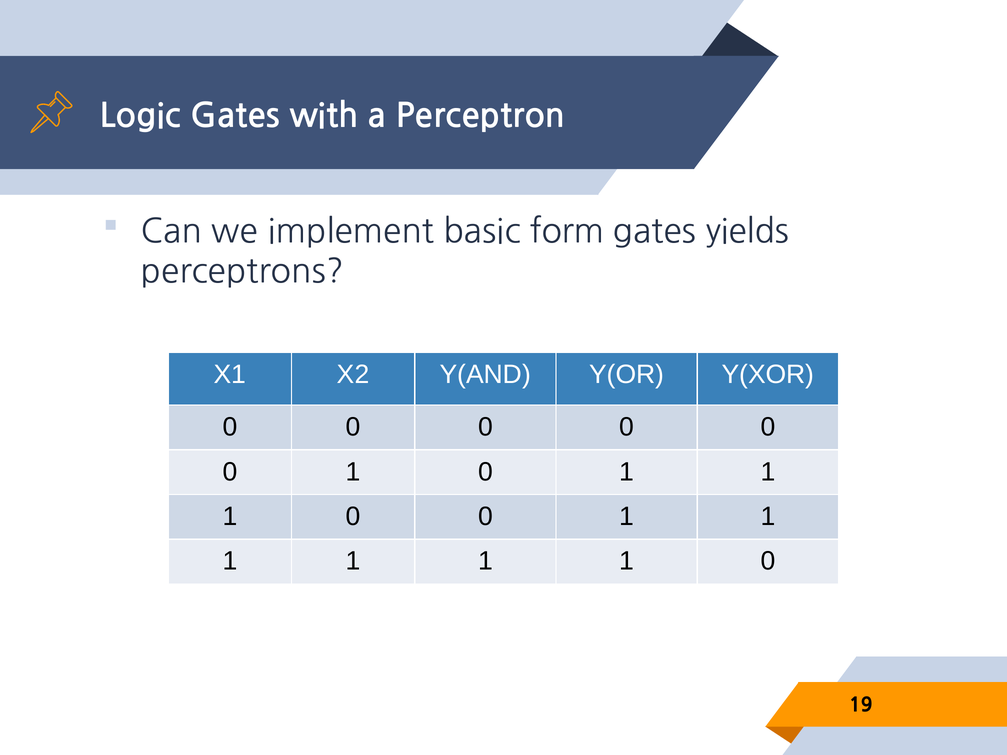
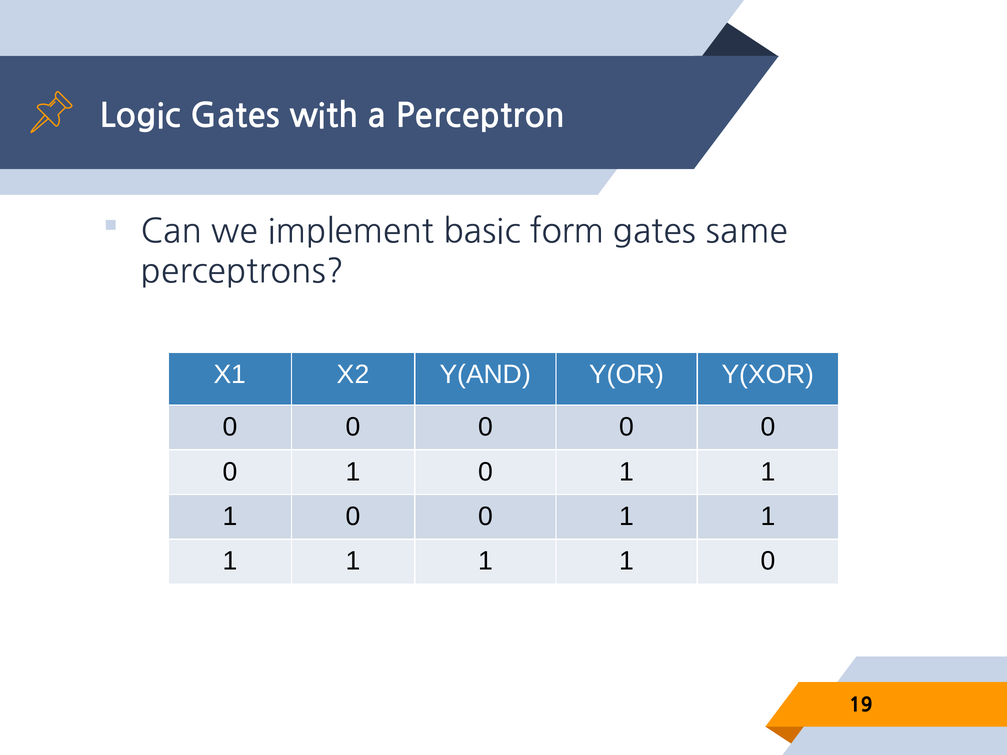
yields: yields -> same (747, 232)
